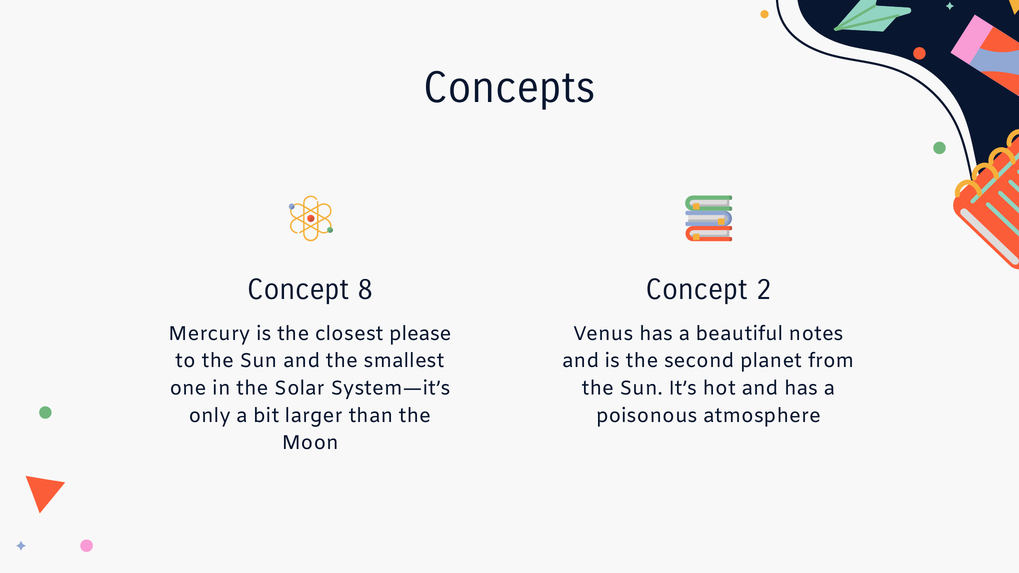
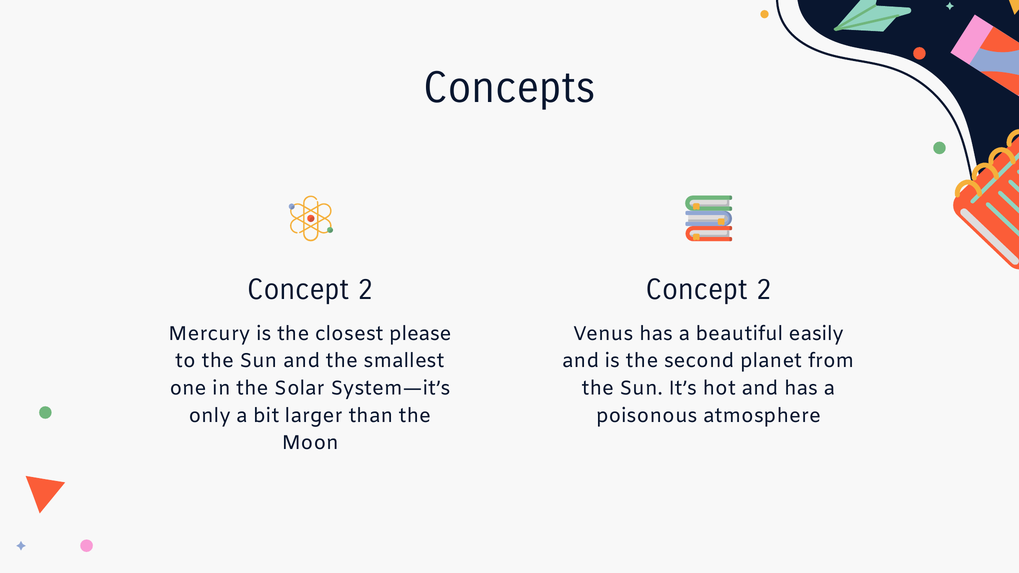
8: 8 -> 2 (366, 290)
notes: notes -> easily (816, 334)
